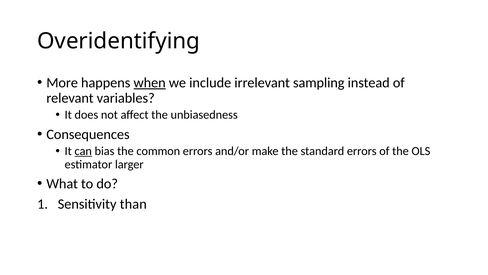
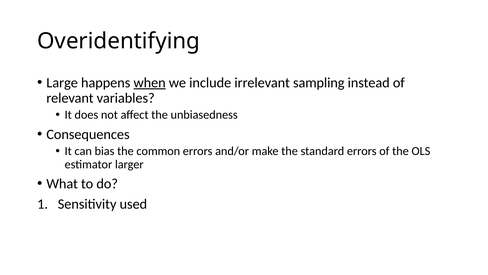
More: More -> Large (62, 83)
can underline: present -> none (83, 151)
than: than -> used (133, 204)
